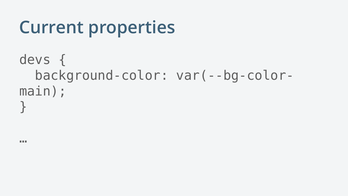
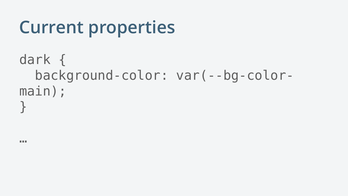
devs: devs -> dark (35, 60)
